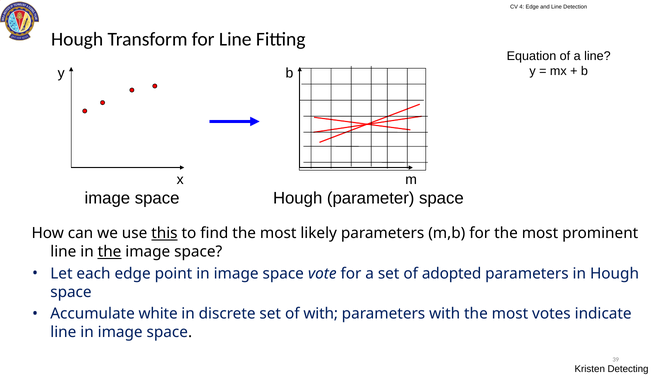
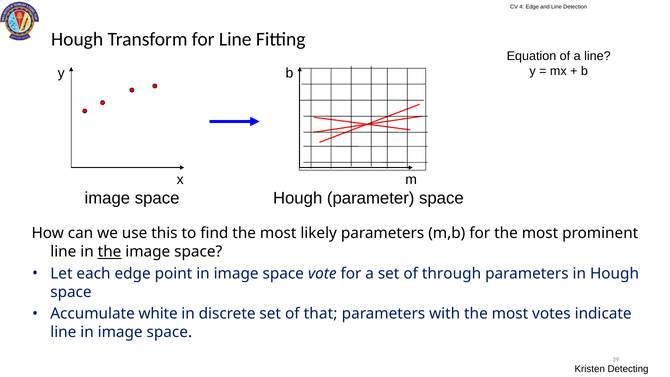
this underline: present -> none (164, 233)
adopted: adopted -> through (452, 274)
of with: with -> that (321, 314)
